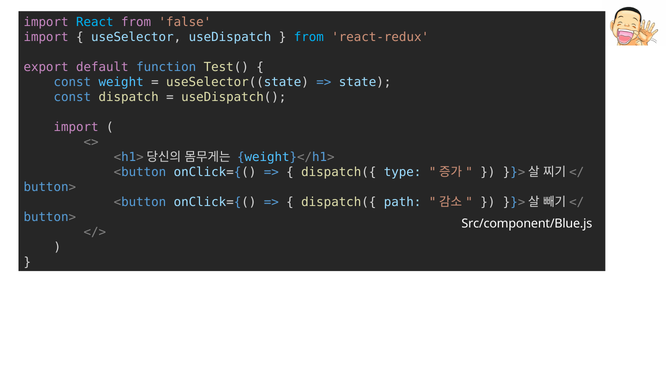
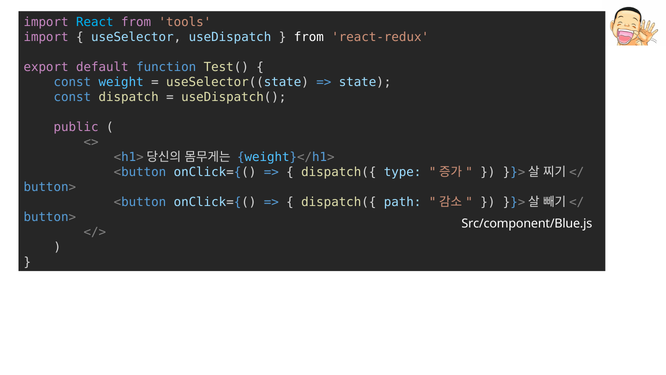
false: false -> tools (185, 22)
from colour: light blue -> white (309, 37)
import: import -> public (76, 127)
